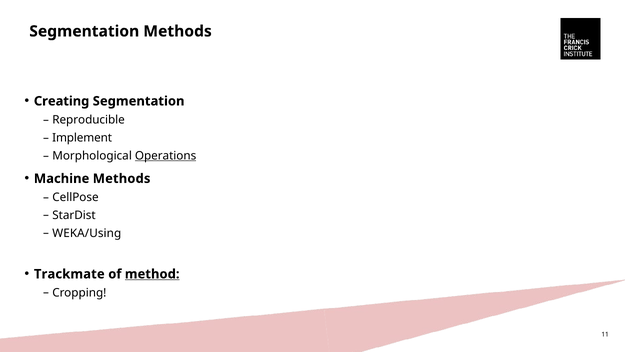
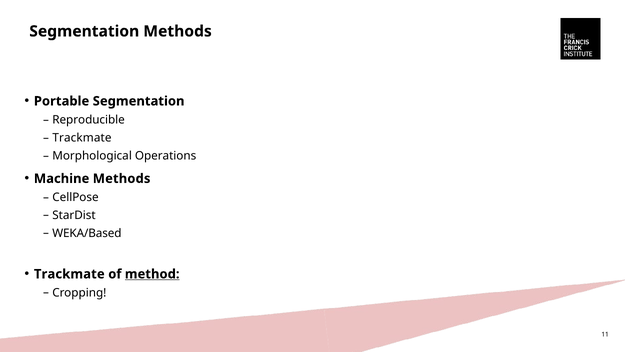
Creating: Creating -> Portable (62, 101)
Implement: Implement -> Trackmate (82, 138)
Operations underline: present -> none (166, 156)
WEKA/Using: WEKA/Using -> WEKA/Based (87, 233)
